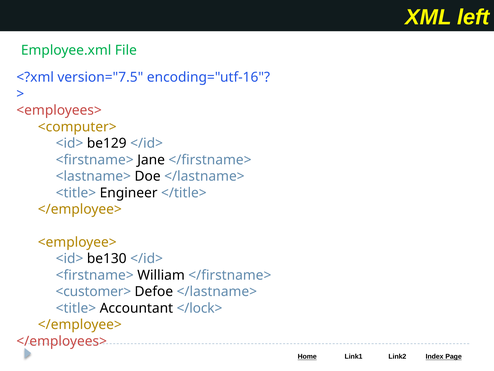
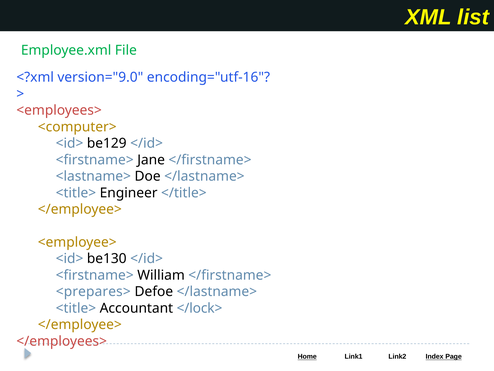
left: left -> list (473, 17)
version="7.5: version="7.5 -> version="9.0 (100, 77)
<customer>: <customer> -> <prepares> (93, 291)
